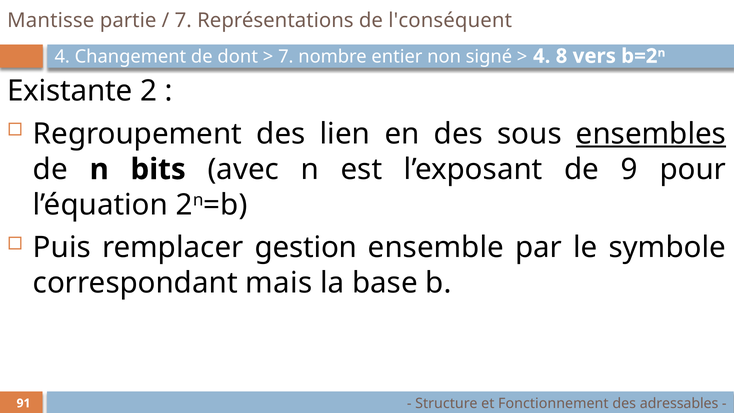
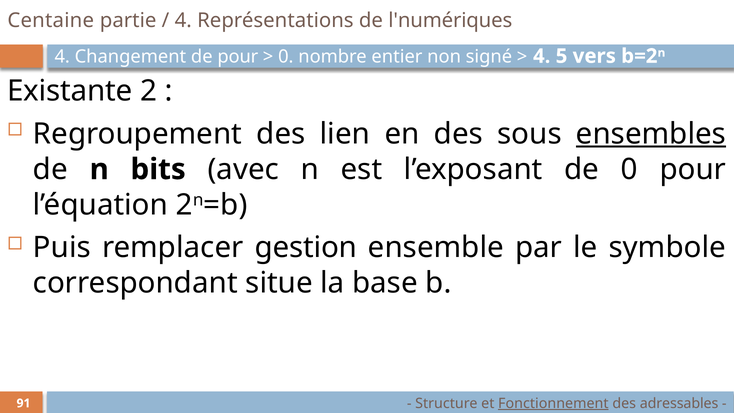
Mantisse: Mantisse -> Centaine (51, 21)
7: 7 -> 4 (183, 21)
l'conséquent: l'conséquent -> l'numériques (450, 21)
de dont: dont -> pour (238, 57)
7: 7 -> 0 (286, 57)
8: 8 -> 5 (562, 56)
de 9: 9 -> 0 (629, 169)
mais: mais -> situe (279, 283)
Fonctionnement underline: none -> present (553, 403)
